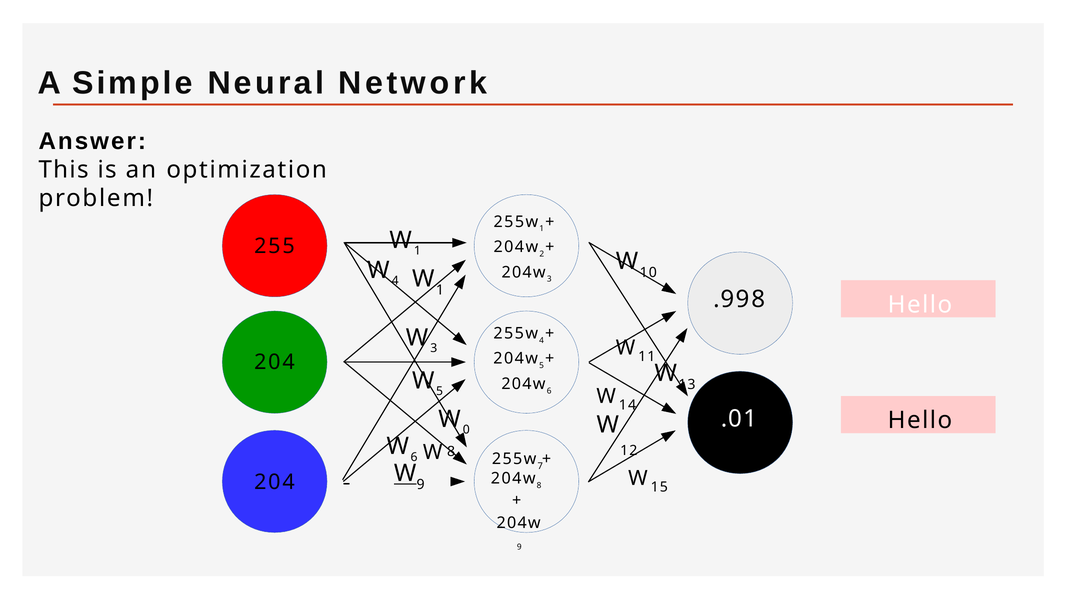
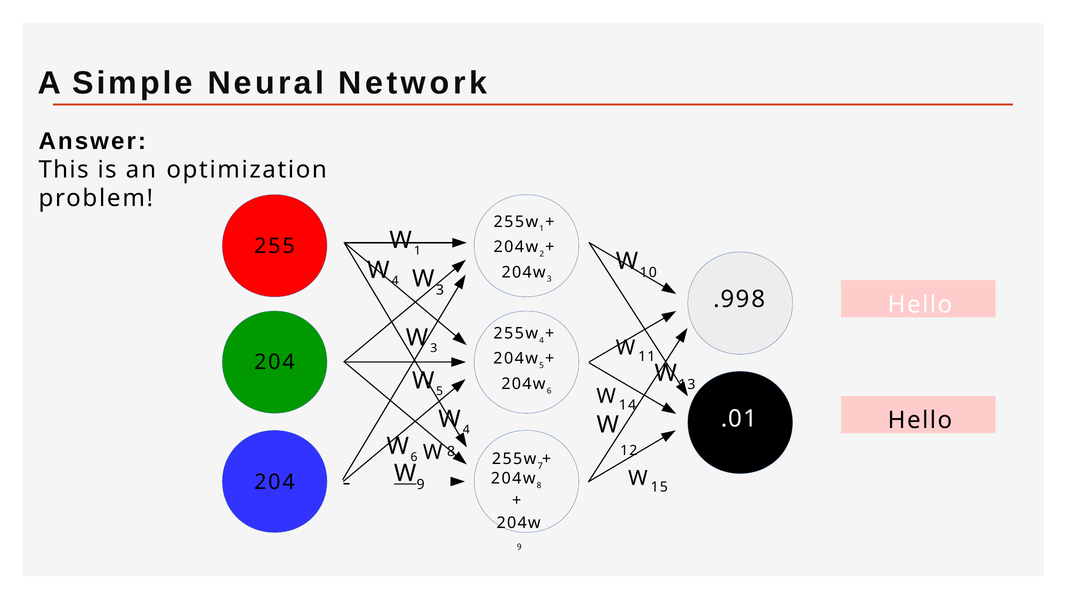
1: 1 -> 3 (440, 291)
0: 0 -> 4 (466, 430)
